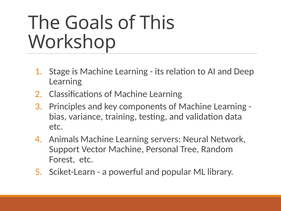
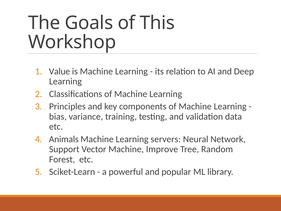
Stage: Stage -> Value (60, 71)
Personal: Personal -> Improve (162, 149)
